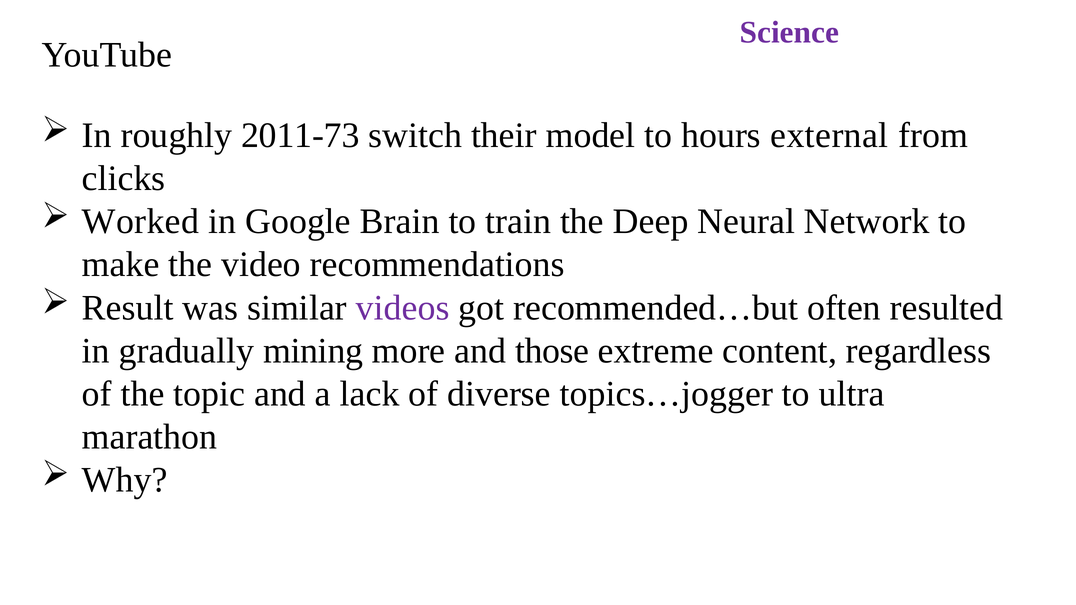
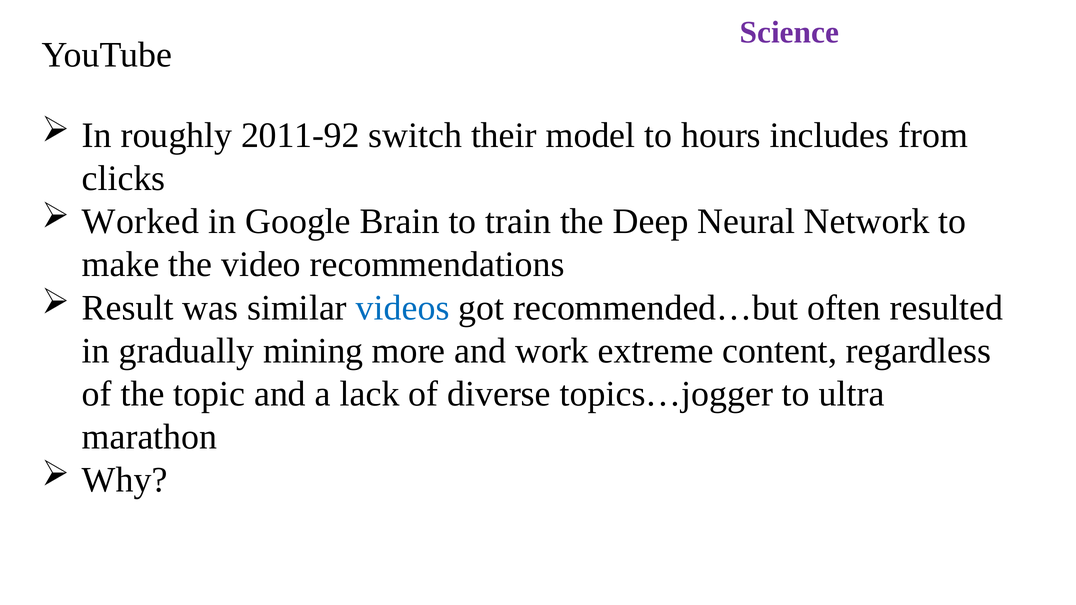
2011-73: 2011-73 -> 2011-92 (300, 136)
external: external -> includes (830, 136)
videos colour: purple -> blue (403, 308)
those: those -> work (552, 351)
